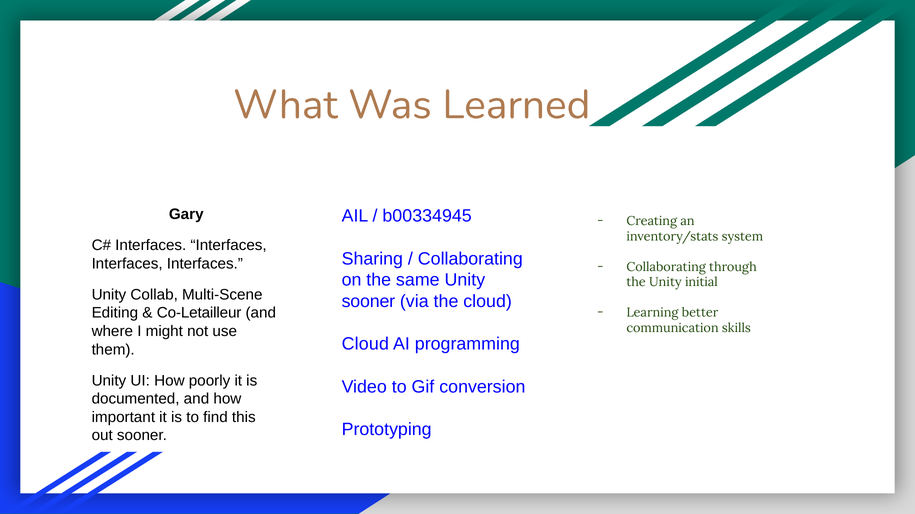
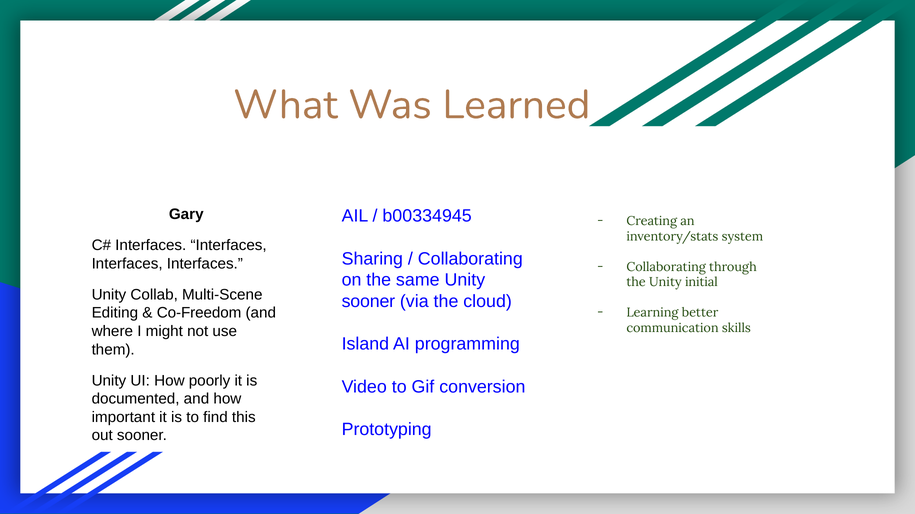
Co-Letailleur: Co-Letailleur -> Co-Freedom (199, 313)
Cloud: Cloud -> Island (365, 345)
